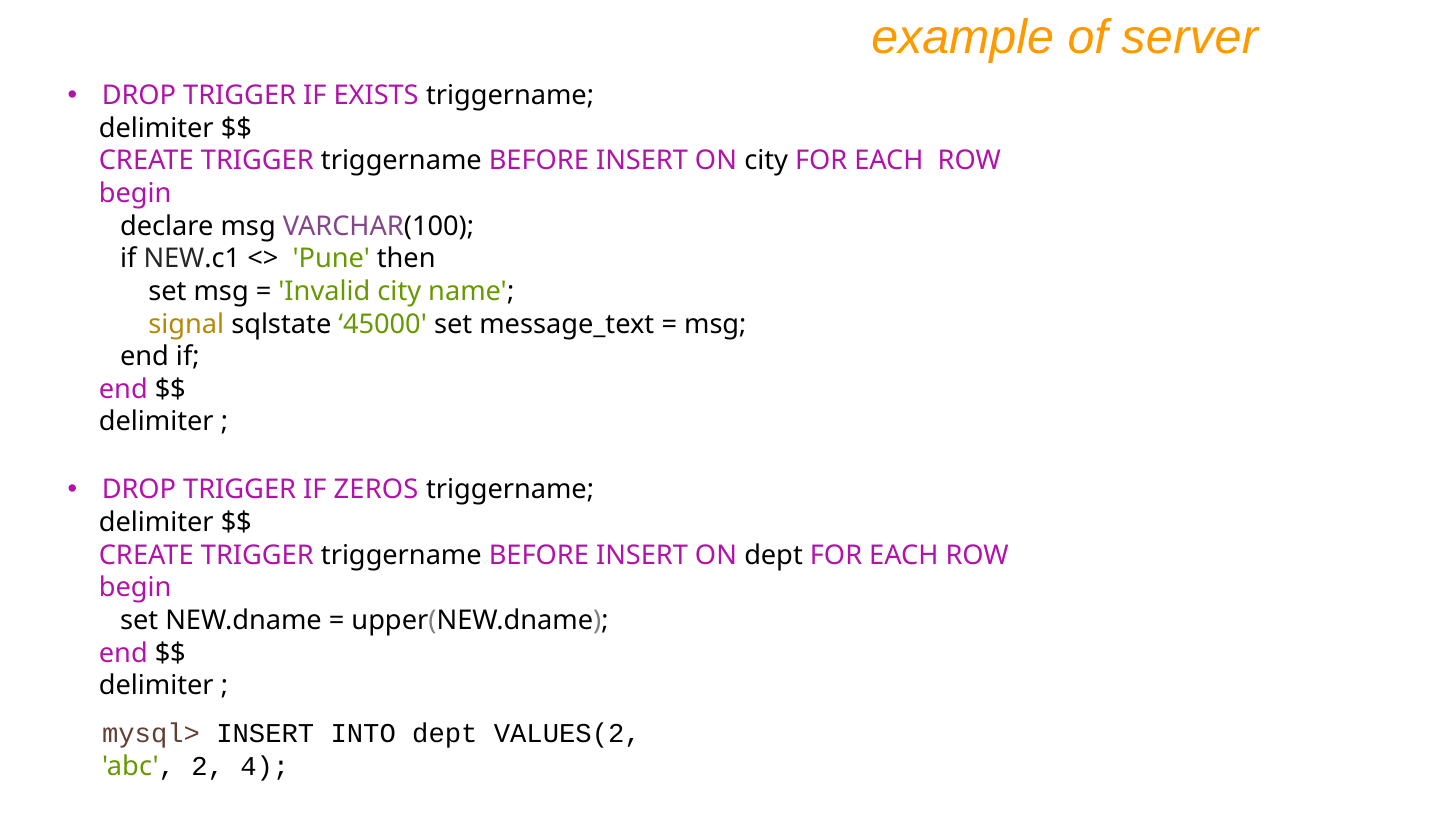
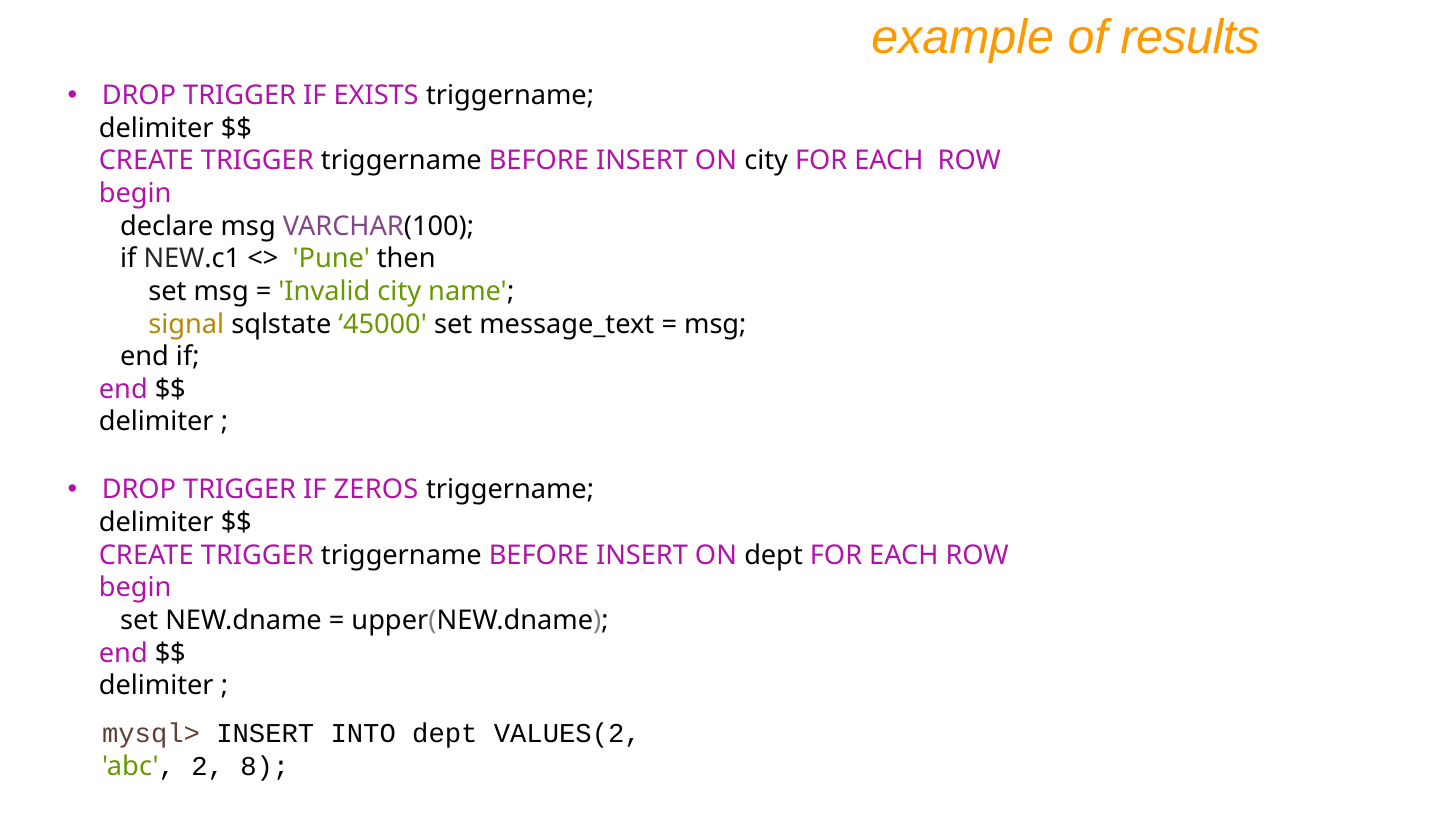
server: server -> results (1190, 38)
4: 4 -> 8 (265, 766)
